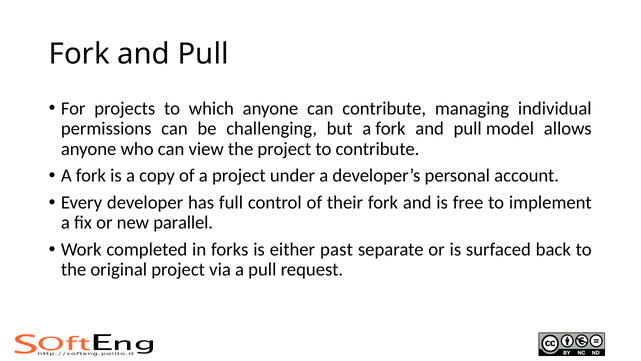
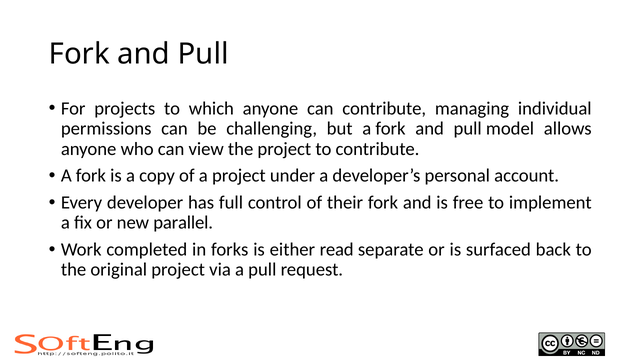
past: past -> read (337, 249)
